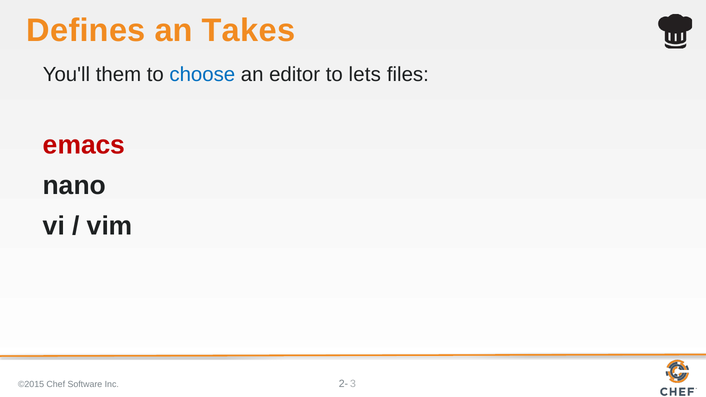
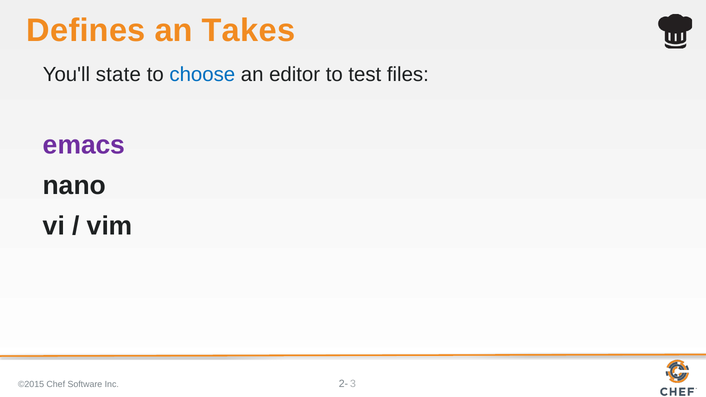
them: them -> state (118, 74)
lets: lets -> test (365, 74)
emacs colour: red -> purple (84, 145)
